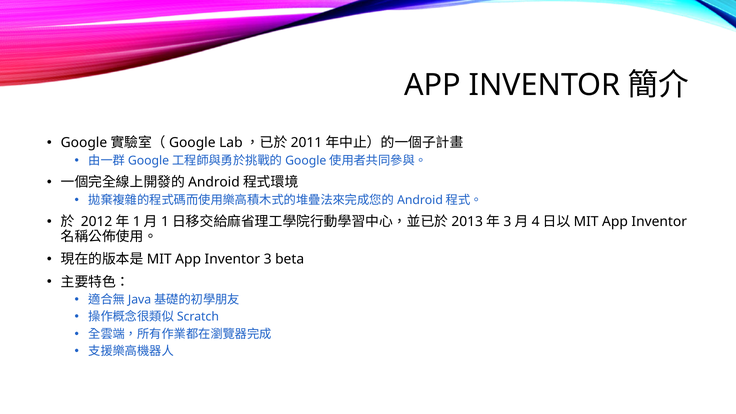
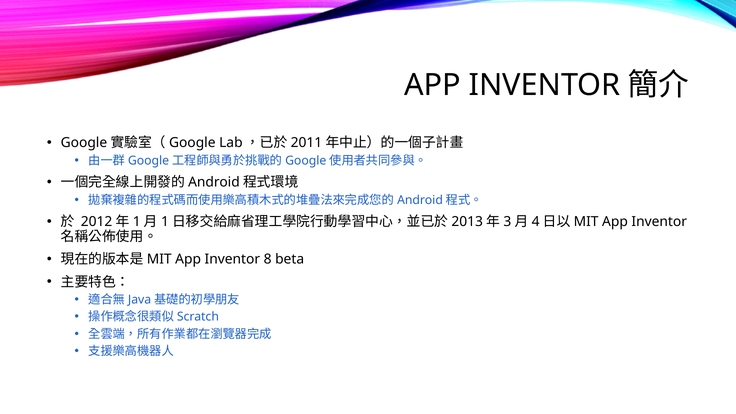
3: 3 -> 8 (268, 259)
